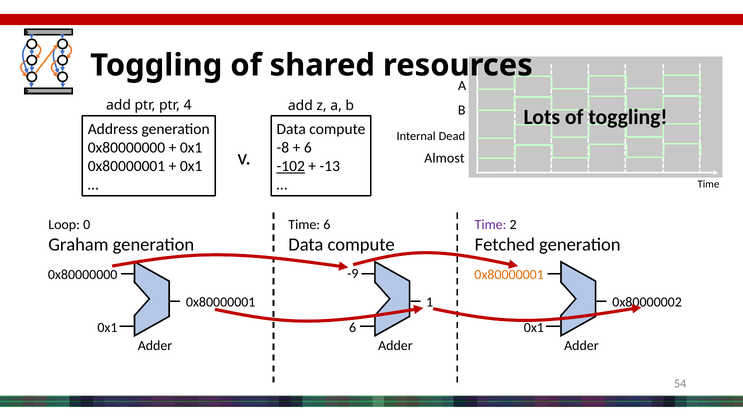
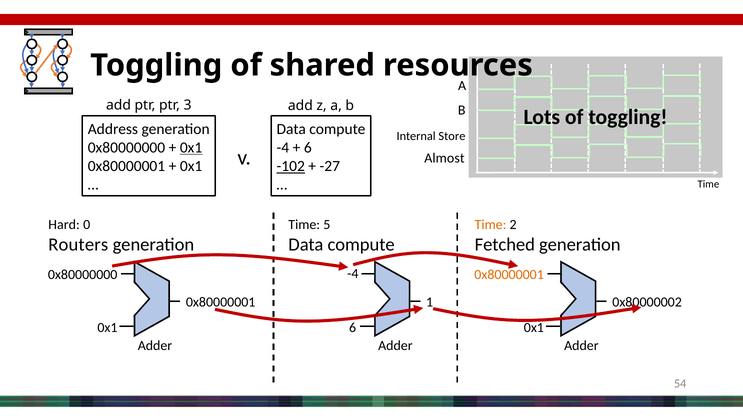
4: 4 -> 3 (187, 105)
Dead: Dead -> Store (452, 136)
0x1 underline: none -> present (191, 148)
-8: -8 -> -4 (283, 148)
-13: -13 -> -27 (330, 166)
Loop: Loop -> Hard (64, 225)
Time 6: 6 -> 5 (327, 225)
Time colour: purple -> orange (491, 225)
Graham: Graham -> Routers (78, 245)
-9: -9 -> -4 (353, 274)
